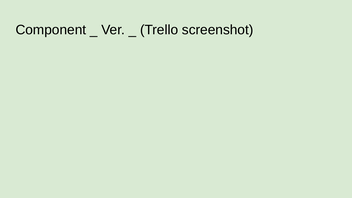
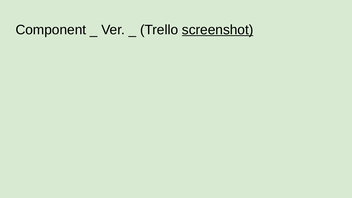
screenshot underline: none -> present (218, 30)
